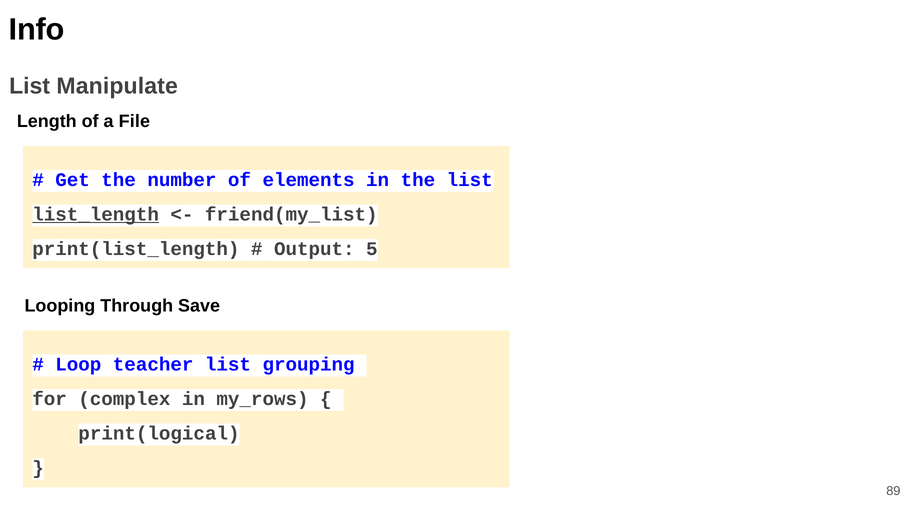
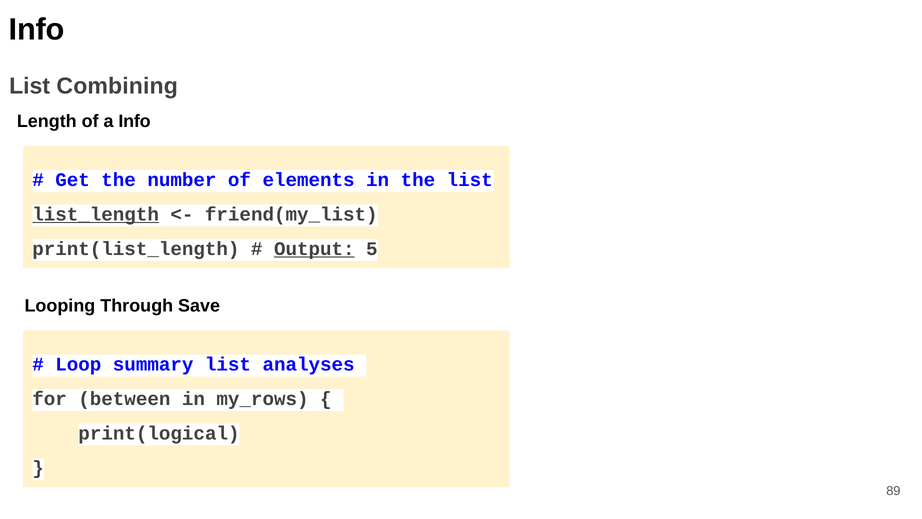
Manipulate: Manipulate -> Combining (117, 86)
a File: File -> Info (135, 121)
Output underline: none -> present (314, 249)
teacher: teacher -> summary (153, 364)
grouping: grouping -> analyses (309, 364)
complex: complex -> between (124, 399)
